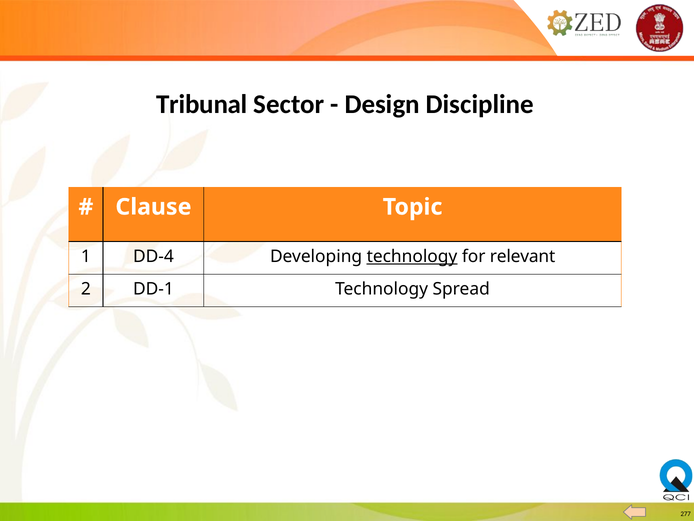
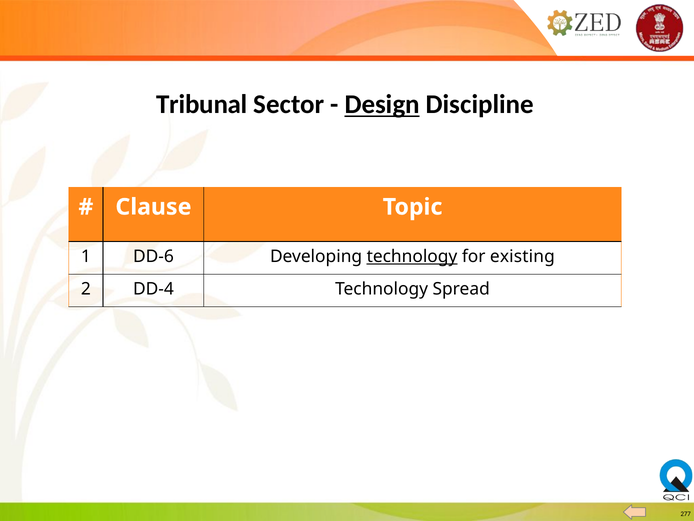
Design underline: none -> present (382, 104)
DD-4: DD-4 -> DD-6 (153, 256)
relevant: relevant -> existing (522, 256)
DD-1: DD-1 -> DD-4 (153, 289)
